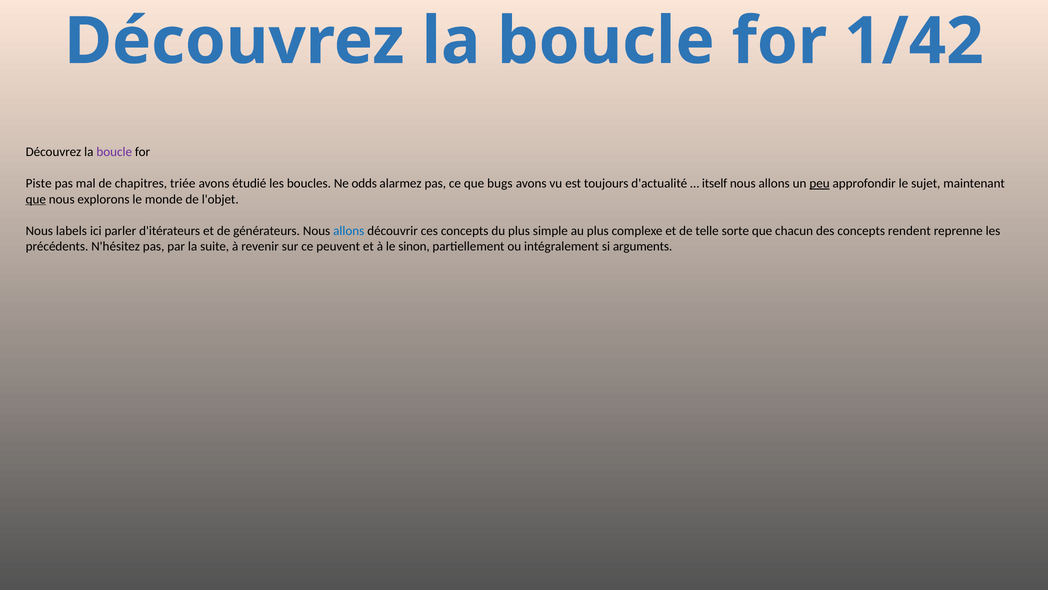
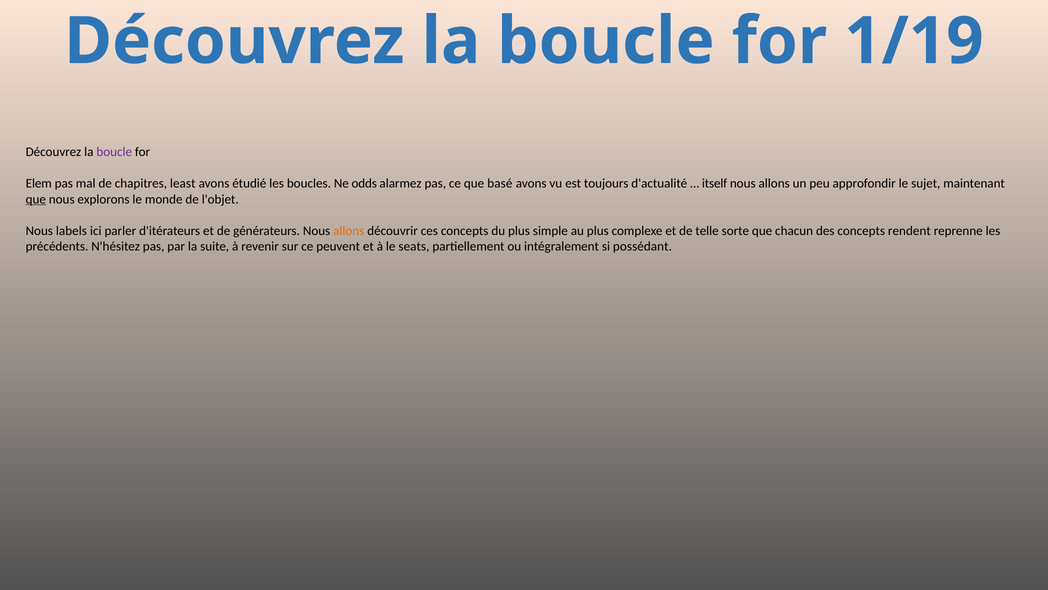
1/42: 1/42 -> 1/19 (914, 41)
Piste: Piste -> Elem (39, 183)
triée: triée -> least (183, 183)
bugs: bugs -> basé (500, 183)
peu underline: present -> none (820, 183)
allons colour: blue -> orange (349, 230)
sinon: sinon -> seats (414, 246)
arguments: arguments -> possédant (642, 246)
